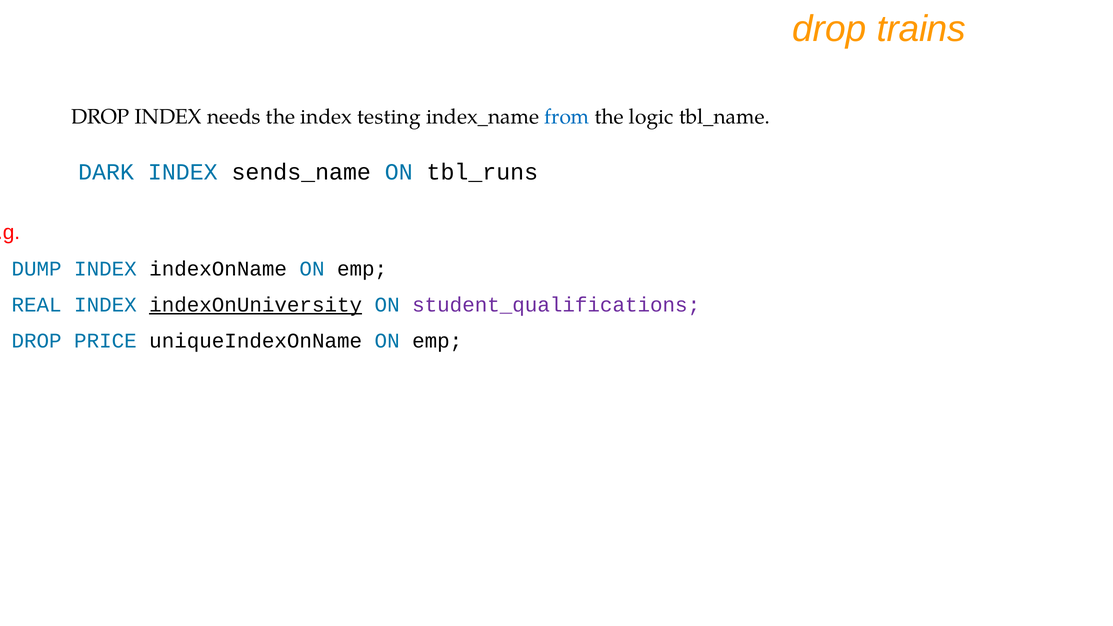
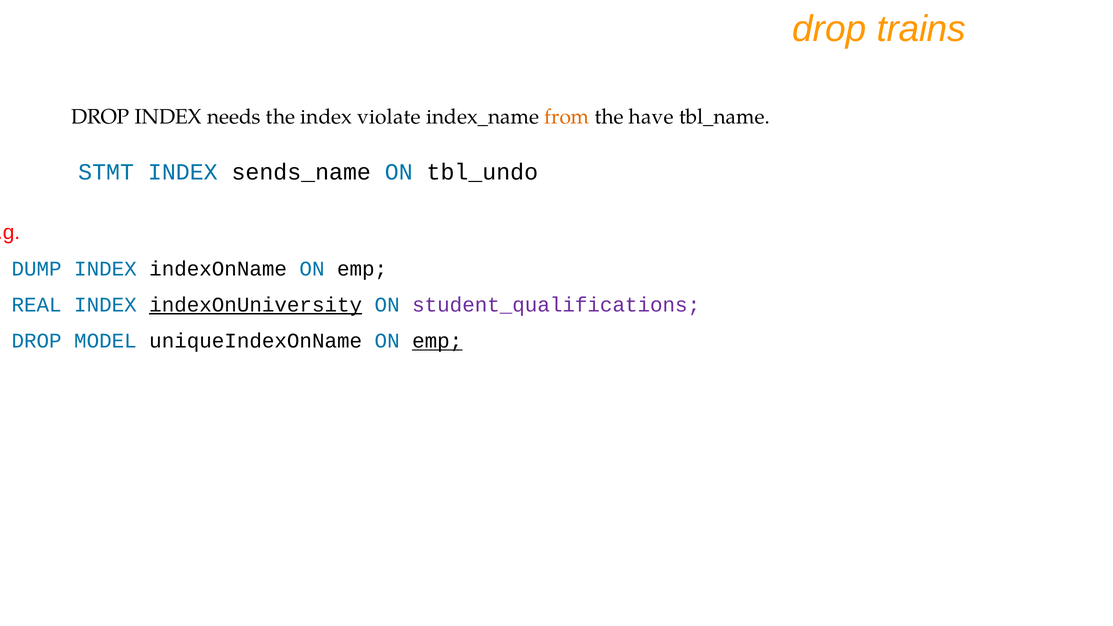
testing: testing -> violate (389, 117)
from colour: blue -> orange (567, 117)
logic: logic -> have (651, 117)
DARK: DARK -> STMT (106, 172)
tbl_runs: tbl_runs -> tbl_undo (482, 172)
PRICE: PRICE -> MODEL (105, 341)
emp underline: none -> present (437, 341)
